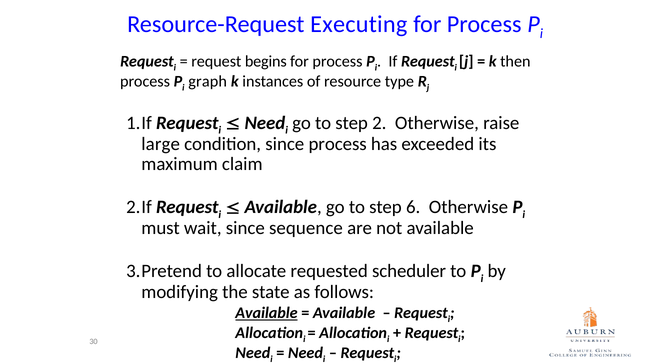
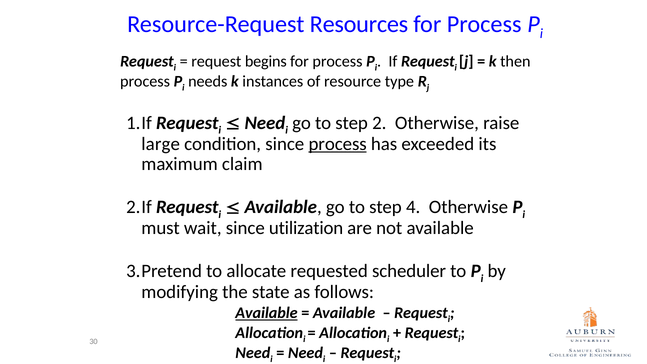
Resource-Request Executing: Executing -> Resources (359, 24)
graph: graph -> needs (208, 81)
process underline: none -> present (338, 144)
6: 6 -> 4 (413, 207)
sequence: sequence -> utilization (306, 228)
